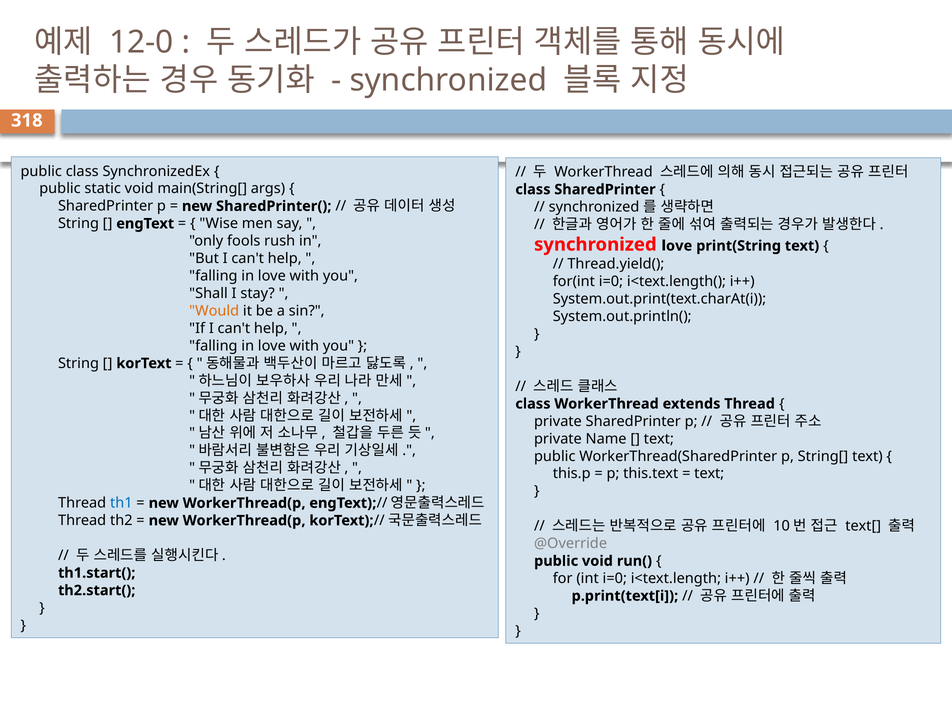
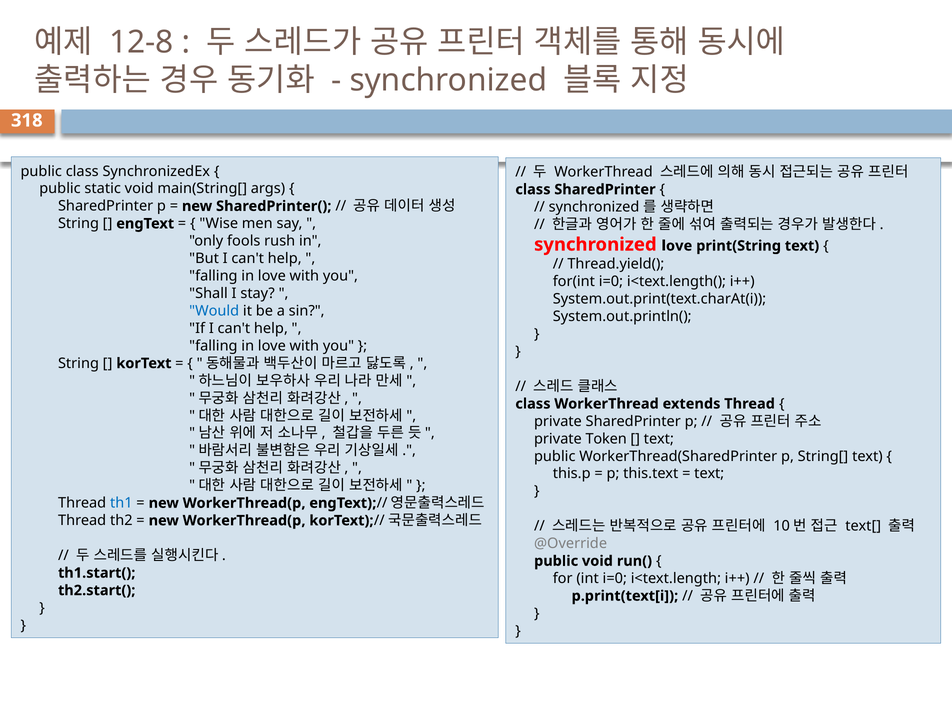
12-0: 12-0 -> 12-8 (141, 42)
Would colour: orange -> blue (214, 311)
Name: Name -> Token (606, 439)
